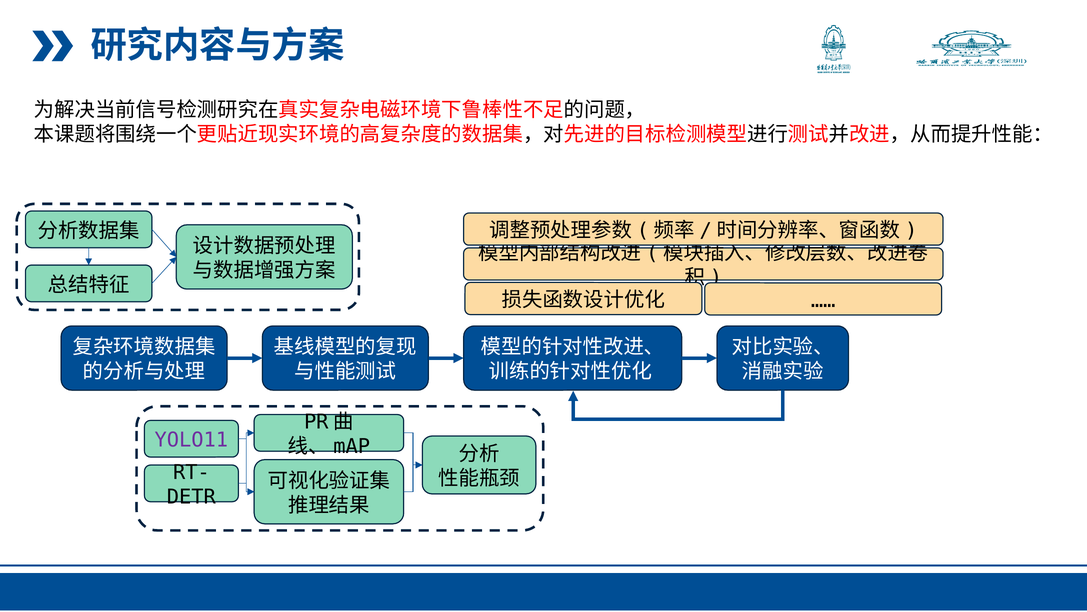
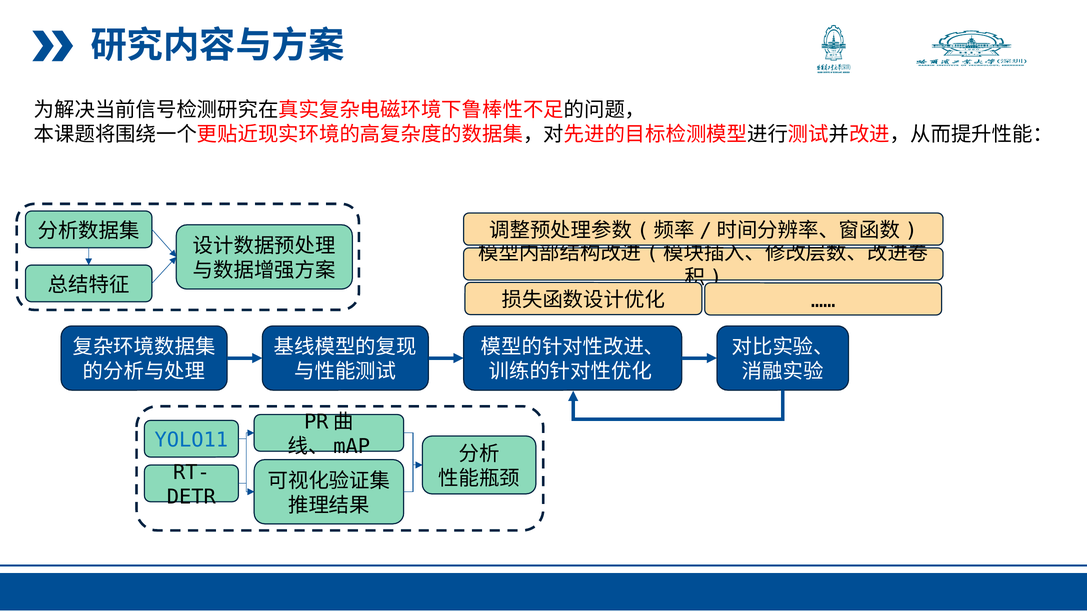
YOLO11 colour: purple -> blue (191, 440)
